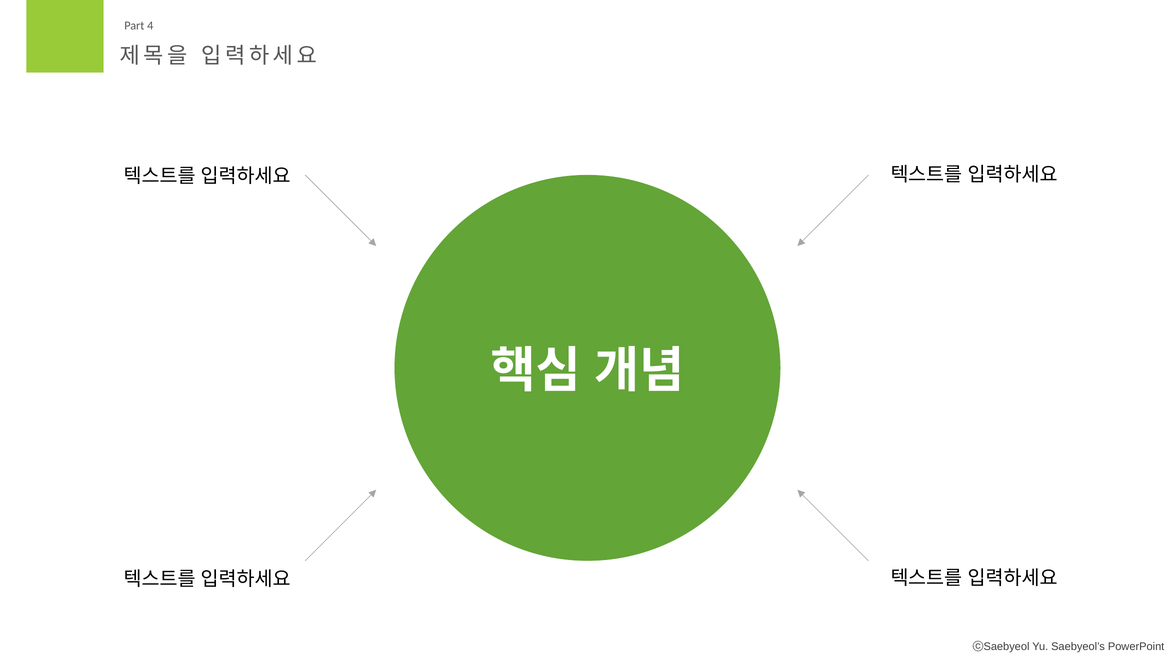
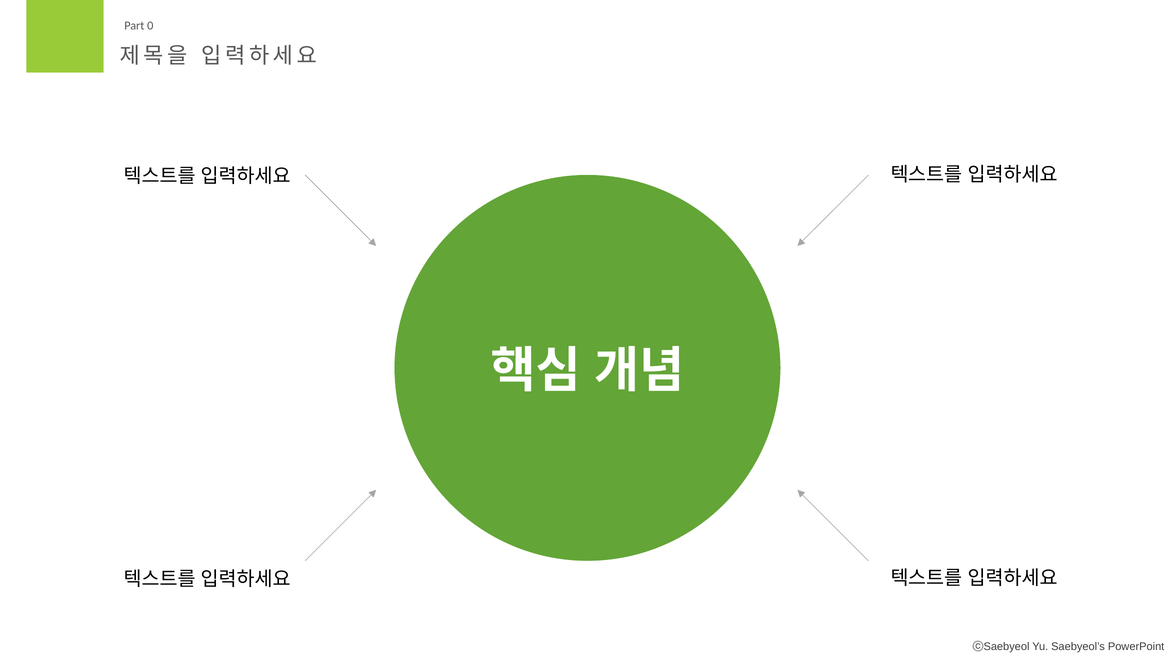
4: 4 -> 0 (150, 26)
